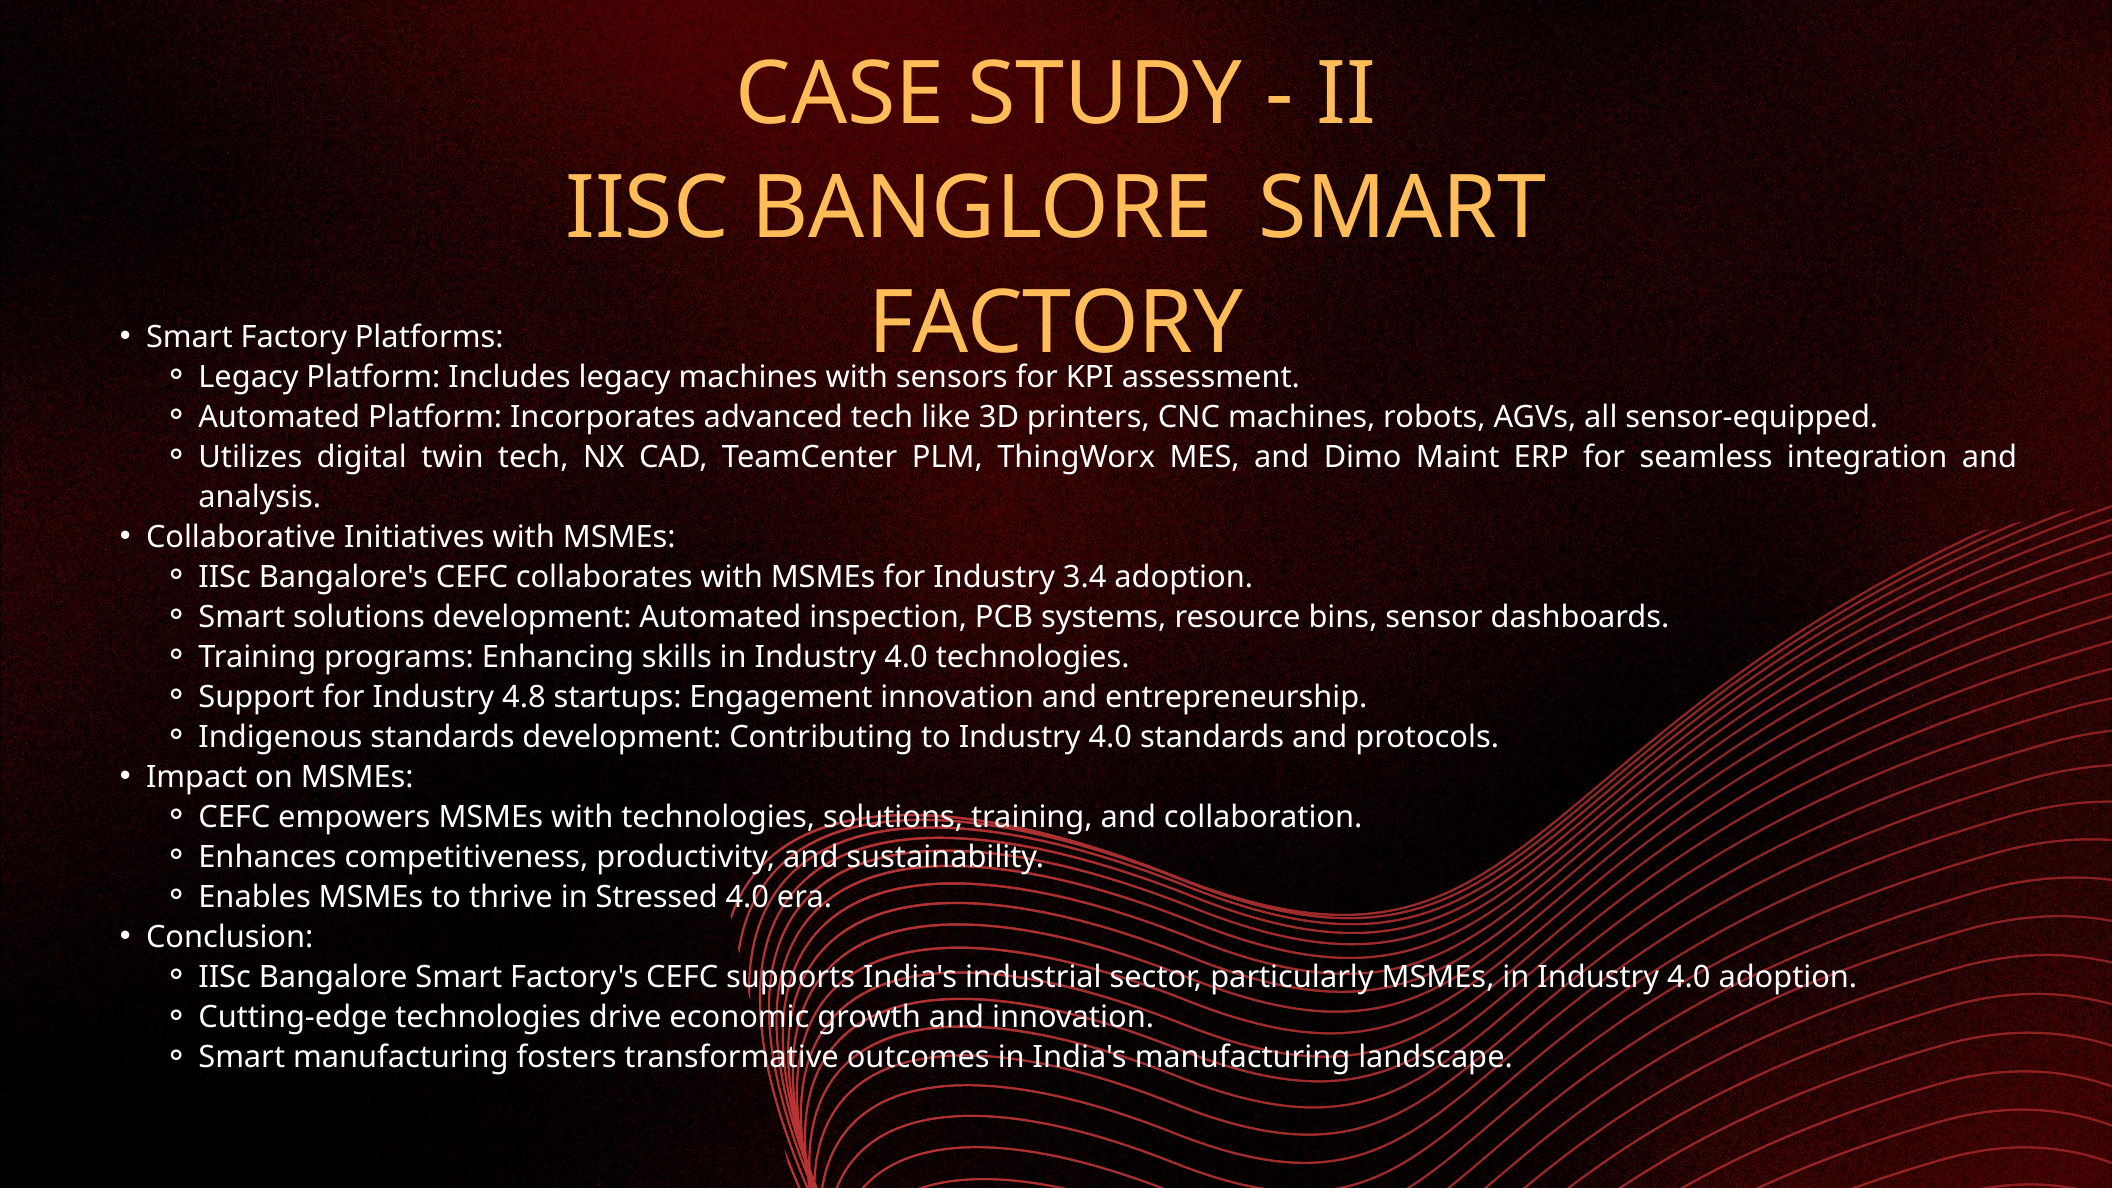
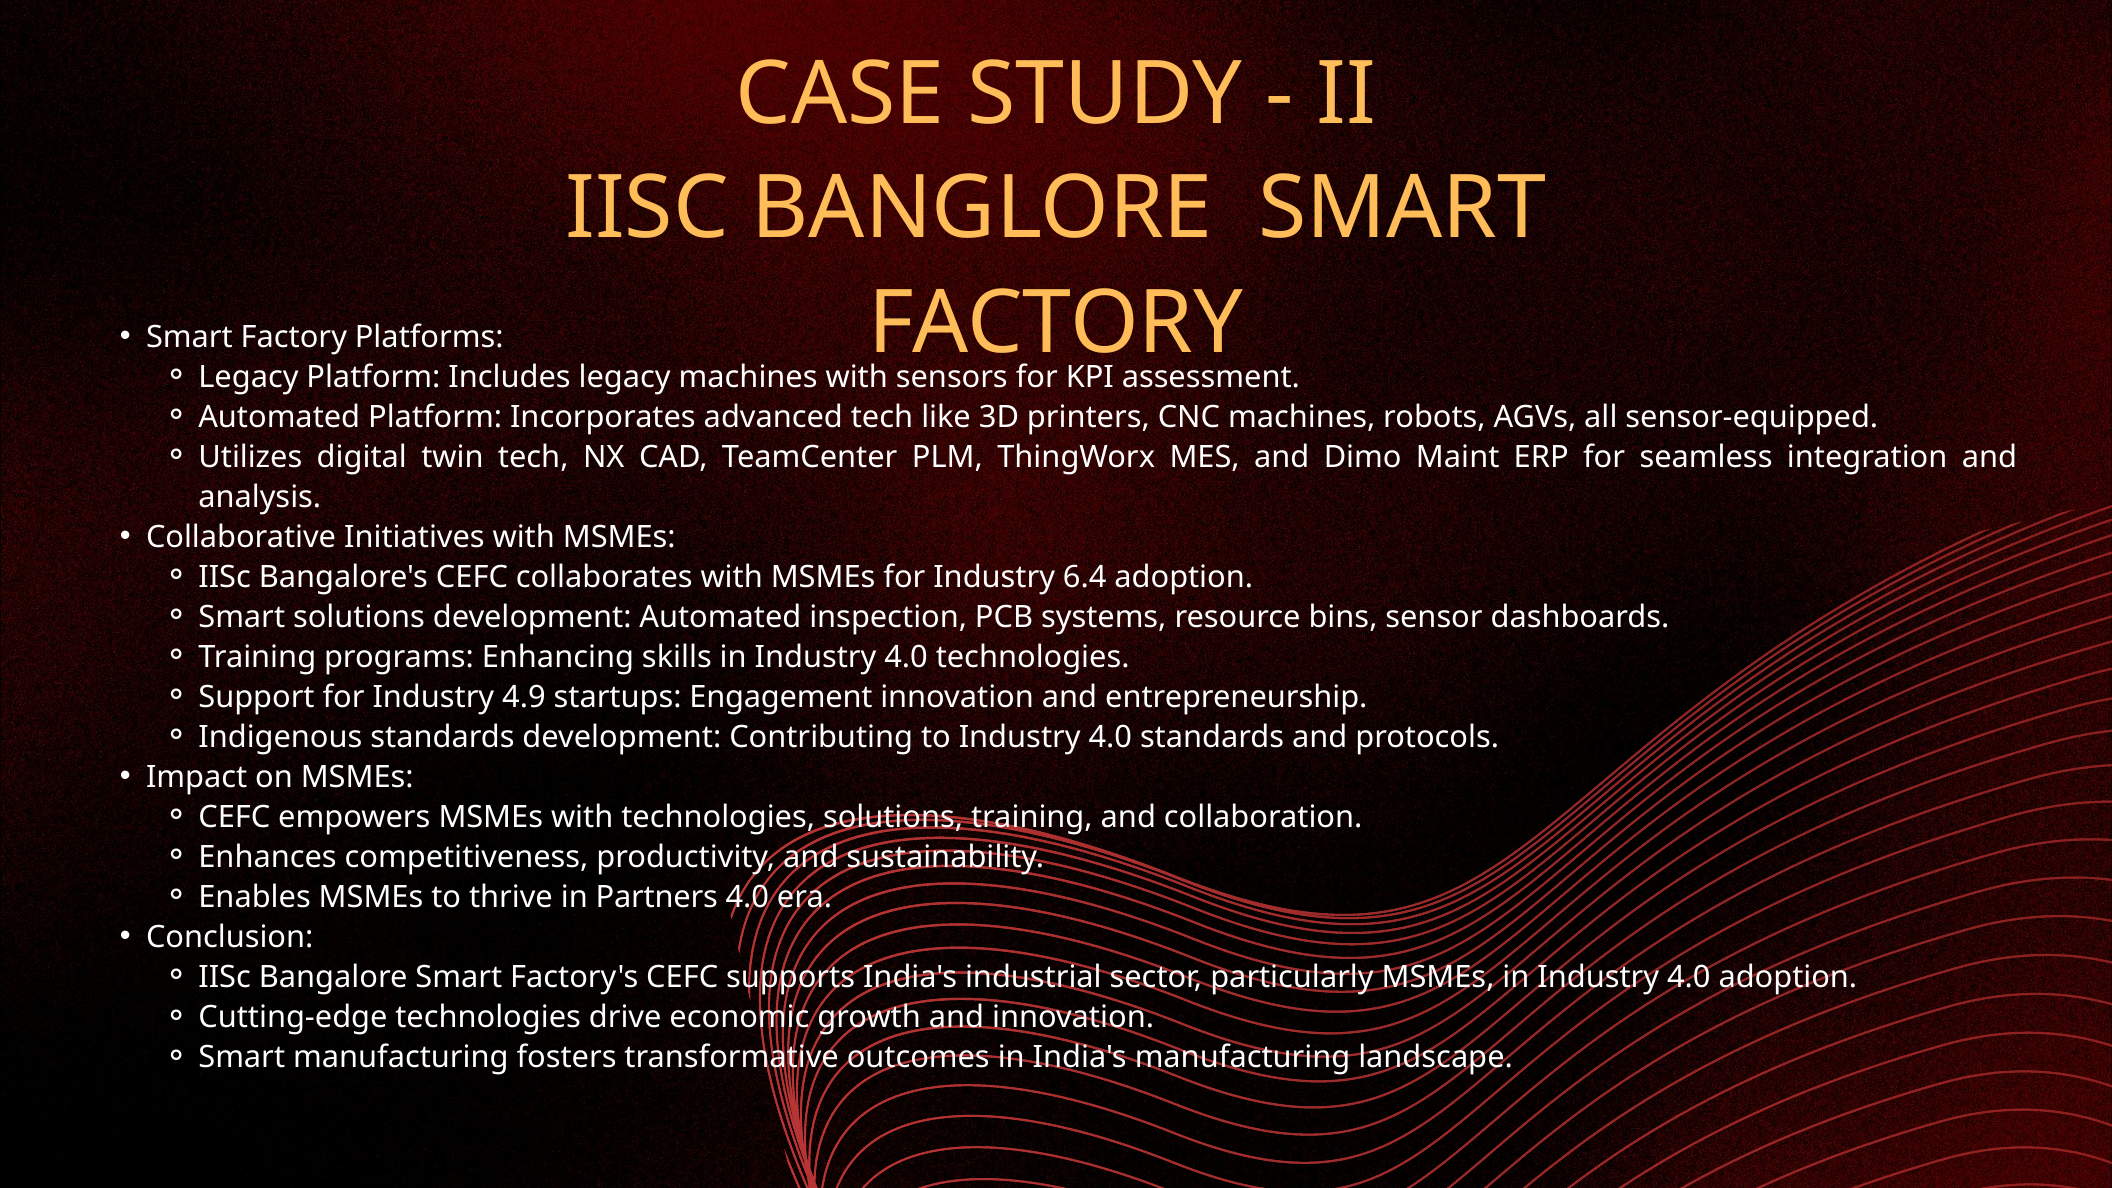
3.4: 3.4 -> 6.4 (1085, 577)
4.8: 4.8 -> 4.9 (524, 697)
Stressed: Stressed -> Partners (657, 897)
